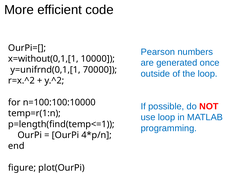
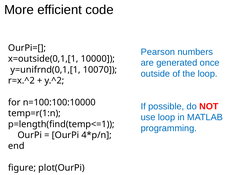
x=without(0,1,[1: x=without(0,1,[1 -> x=outside(0,1,[1 (43, 59)
70000: 70000 -> 10070 (100, 70)
